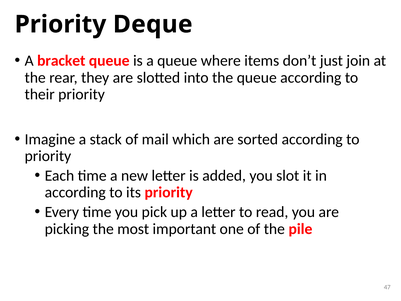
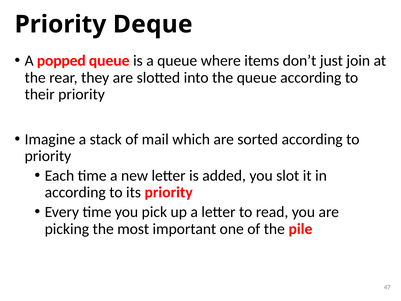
bracket: bracket -> popped (61, 61)
